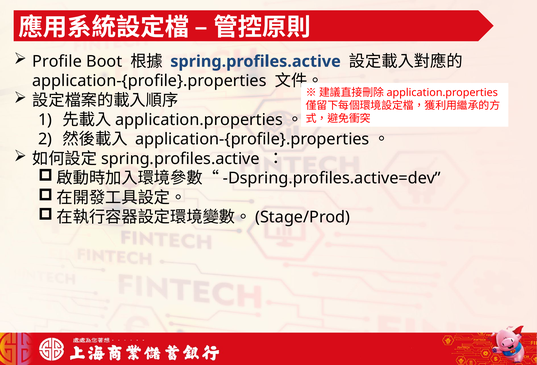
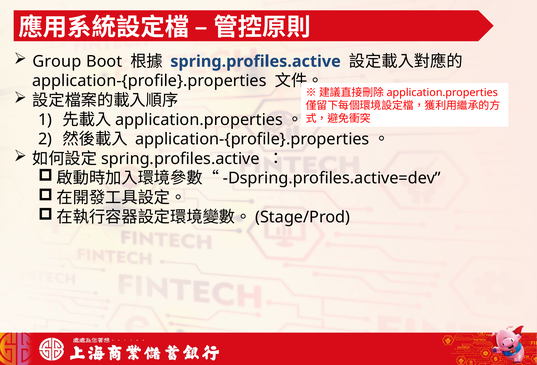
Profile: Profile -> Group (57, 61)
